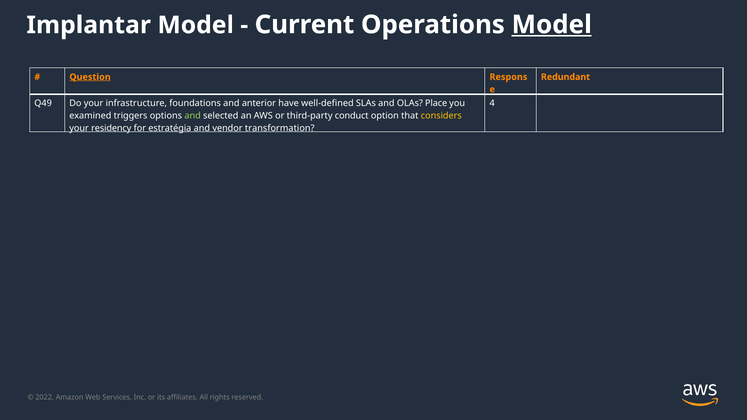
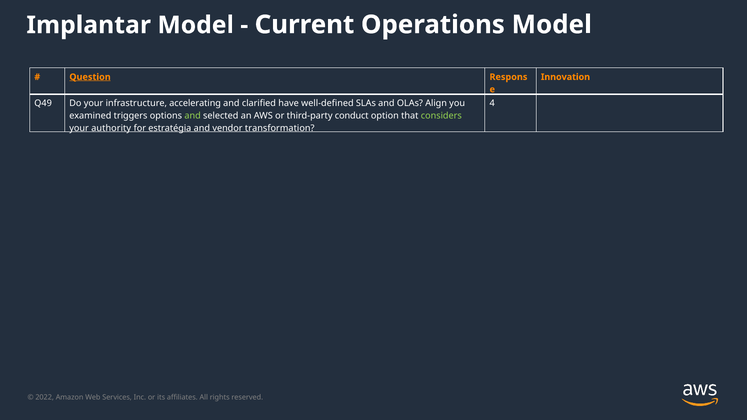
Model underline: present -> none (552, 25)
Redundant: Redundant -> Innovation (565, 77)
foundations: foundations -> accelerating (195, 103)
anterior: anterior -> clarified (259, 103)
Place: Place -> Align (436, 103)
considers colour: yellow -> light green (441, 116)
residency: residency -> authority (111, 128)
